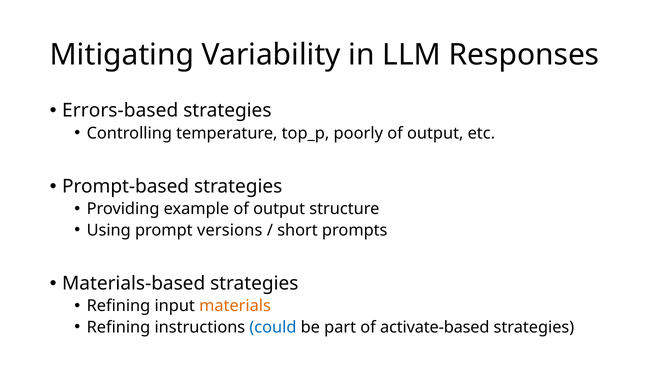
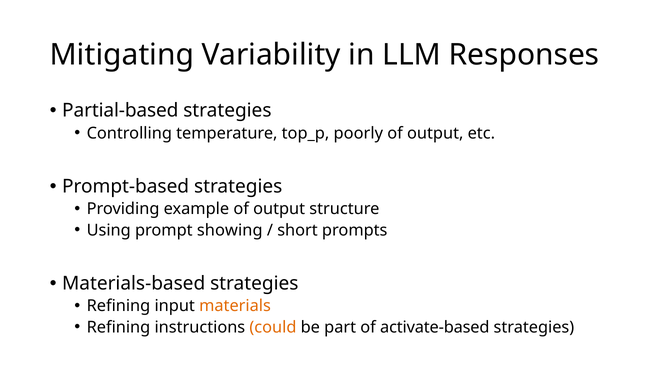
Errors-based: Errors-based -> Partial-based (120, 111)
versions: versions -> showing (230, 230)
could colour: blue -> orange (273, 327)
